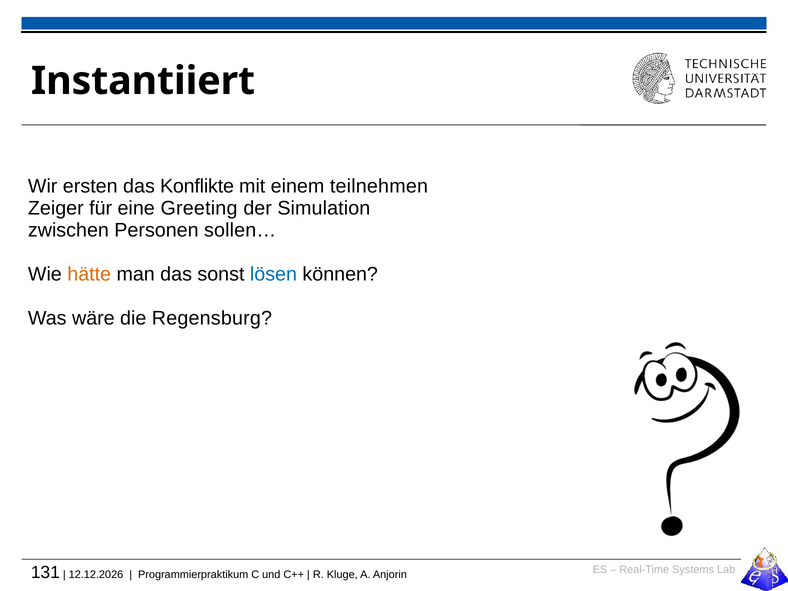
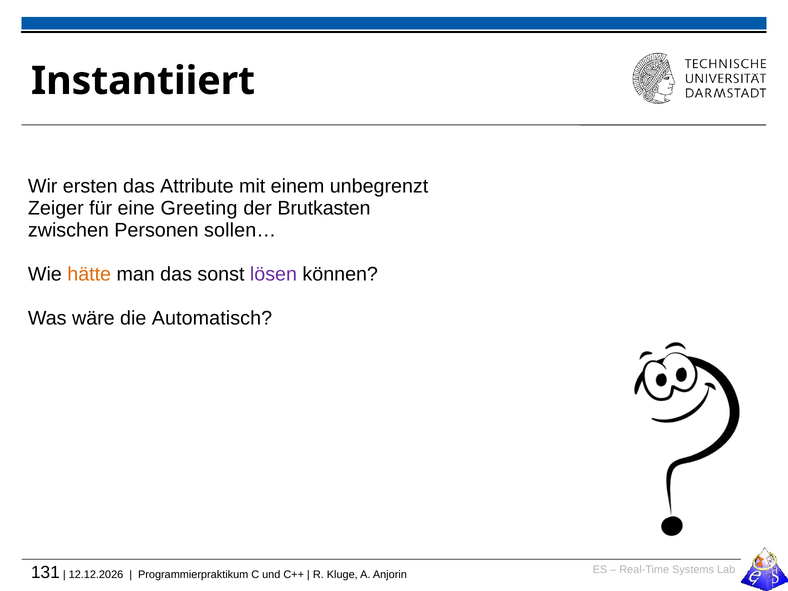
Konflikte: Konflikte -> Attribute (197, 186)
teilnehmen: teilnehmen -> unbegrenzt (379, 186)
Simulation: Simulation -> Brutkasten (324, 208)
lösen colour: blue -> purple (273, 274)
Regensburg: Regensburg -> Automatisch (212, 318)
